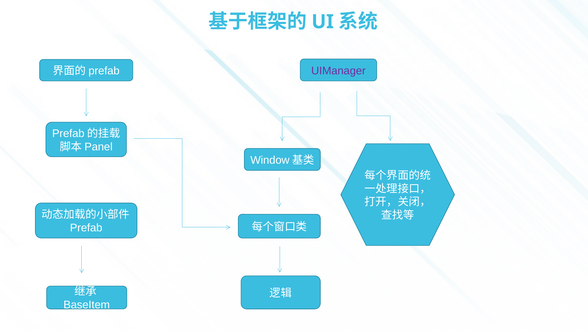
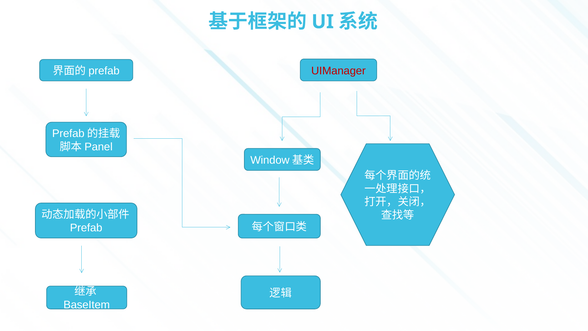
UIManager colour: purple -> red (338, 71)
